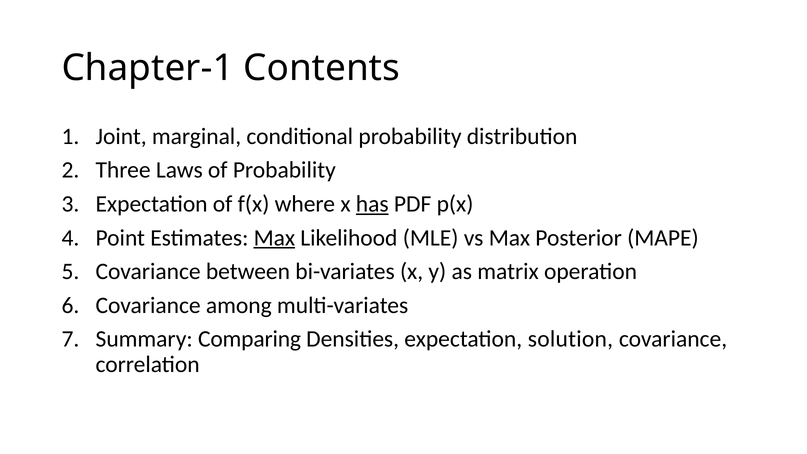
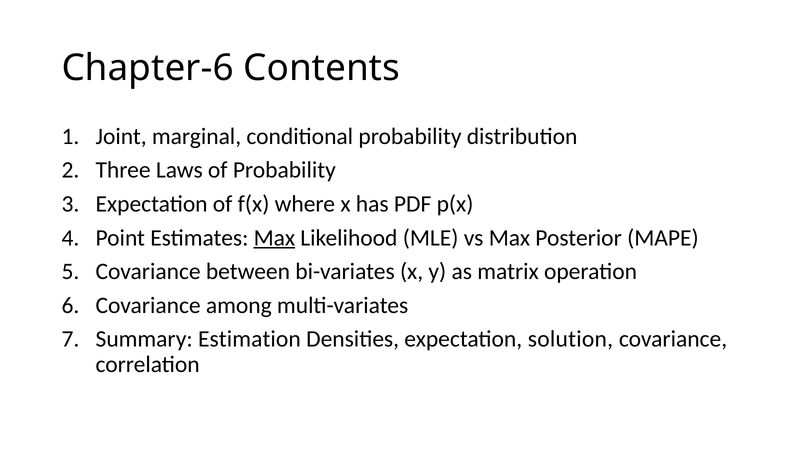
Chapter-1: Chapter-1 -> Chapter-6 (148, 68)
has underline: present -> none (372, 204)
Comparing: Comparing -> Estimation (249, 339)
